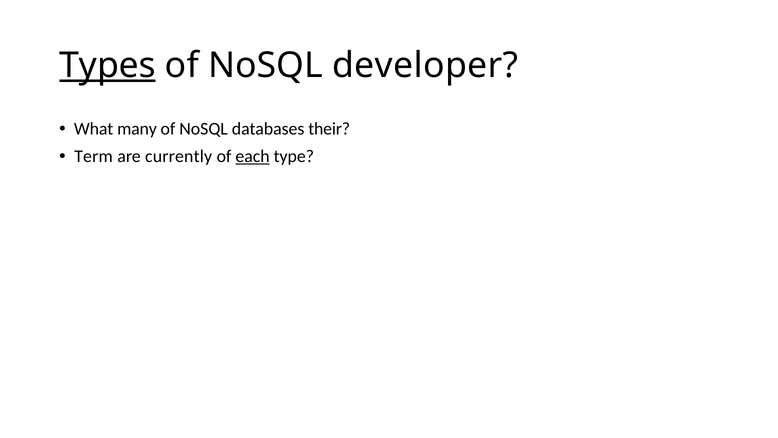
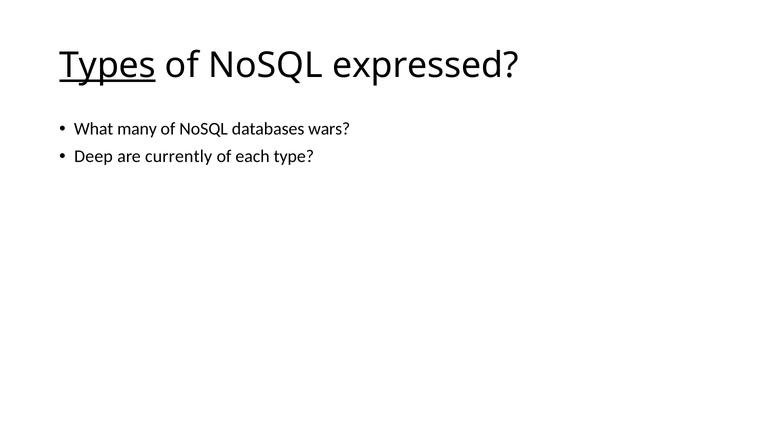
developer: developer -> expressed (425, 65)
their: their -> wars (329, 129)
Term: Term -> Deep (94, 156)
each underline: present -> none (253, 156)
